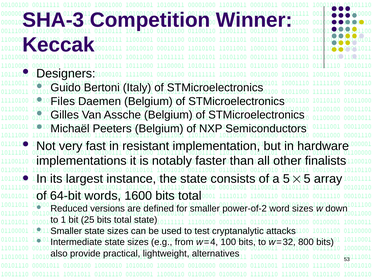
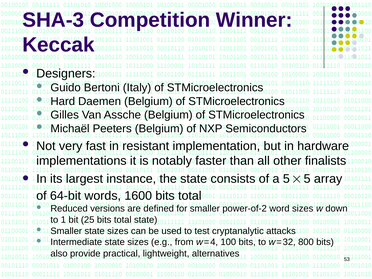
Files: Files -> Hard (63, 101)
